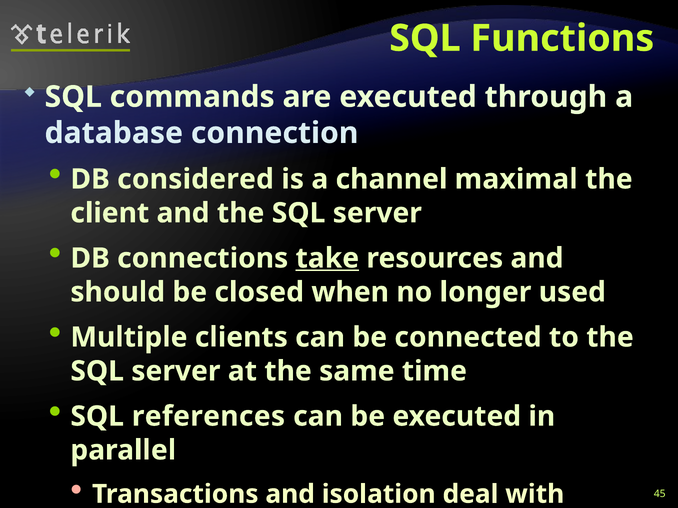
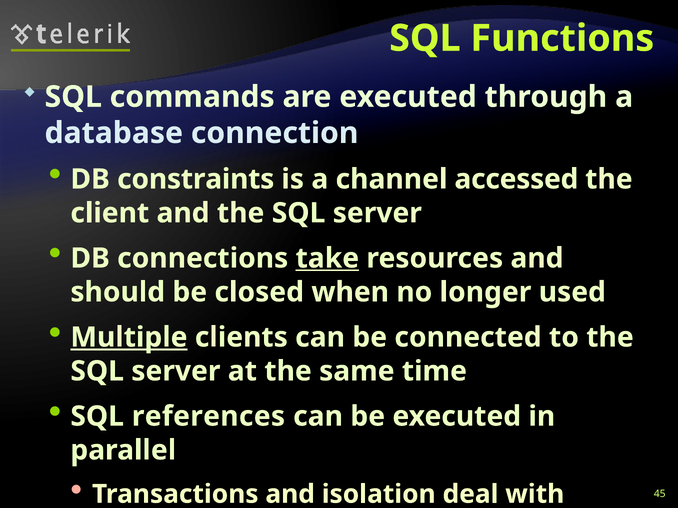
considered: considered -> constraints (196, 179)
maximal: maximal -> accessed (516, 179)
Multiple underline: none -> present (129, 338)
